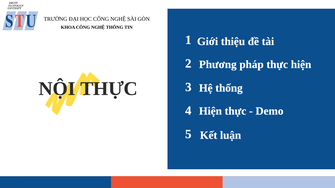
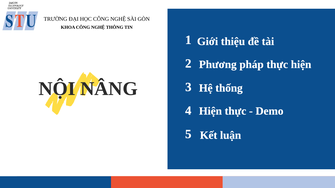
NỘI THỰC: THỰC -> NÂNG (109, 89)
